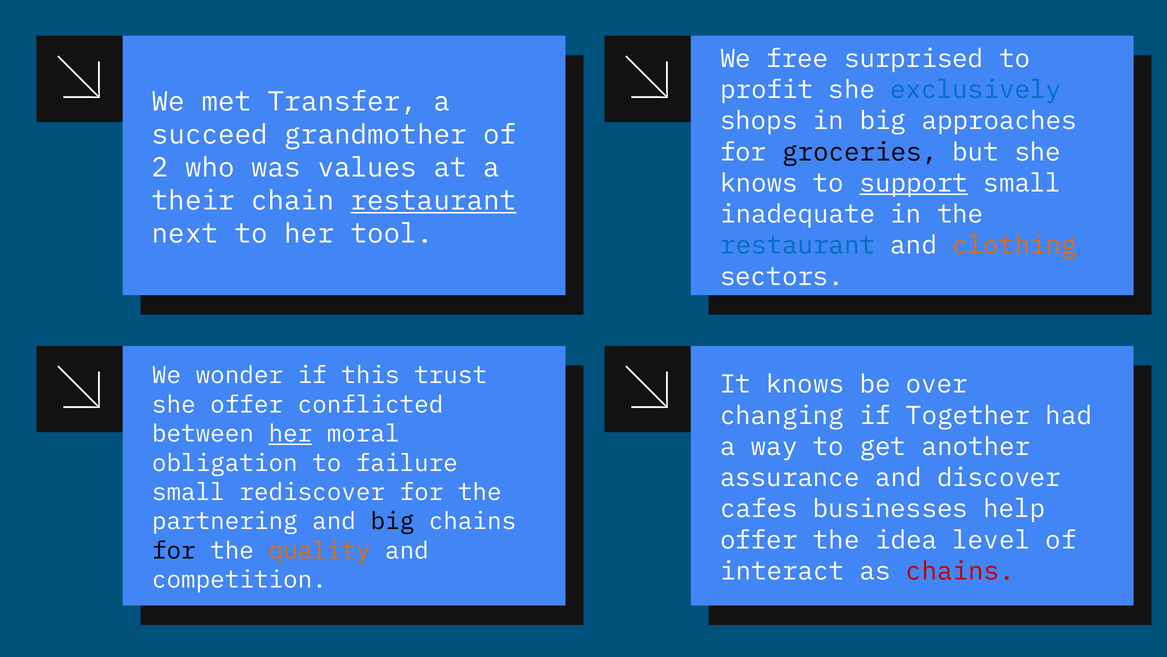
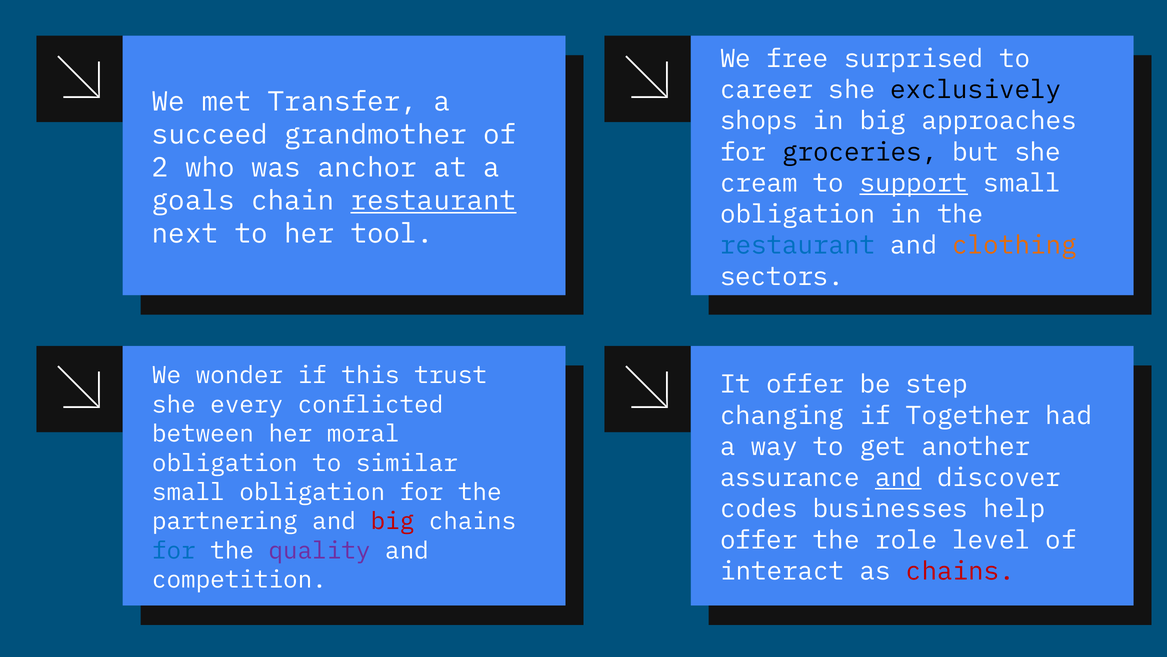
profit: profit -> career (767, 90)
exclusively colour: blue -> black (976, 90)
values: values -> anchor (367, 168)
knows: knows -> cream (759, 183)
their: their -> goals (193, 201)
inadequate: inadequate -> obligation (798, 214)
It knows: knows -> offer (805, 384)
over: over -> step (937, 384)
she offer: offer -> every (247, 404)
her underline: present -> none (290, 433)
failure: failure -> similar (407, 463)
and underline: none -> present (898, 477)
rediscover: rediscover -> obligation (312, 492)
cafes: cafes -> codes (759, 508)
big colour: black -> red (392, 521)
idea: idea -> role (906, 540)
for colour: black -> blue (174, 550)
quality colour: orange -> purple (320, 550)
